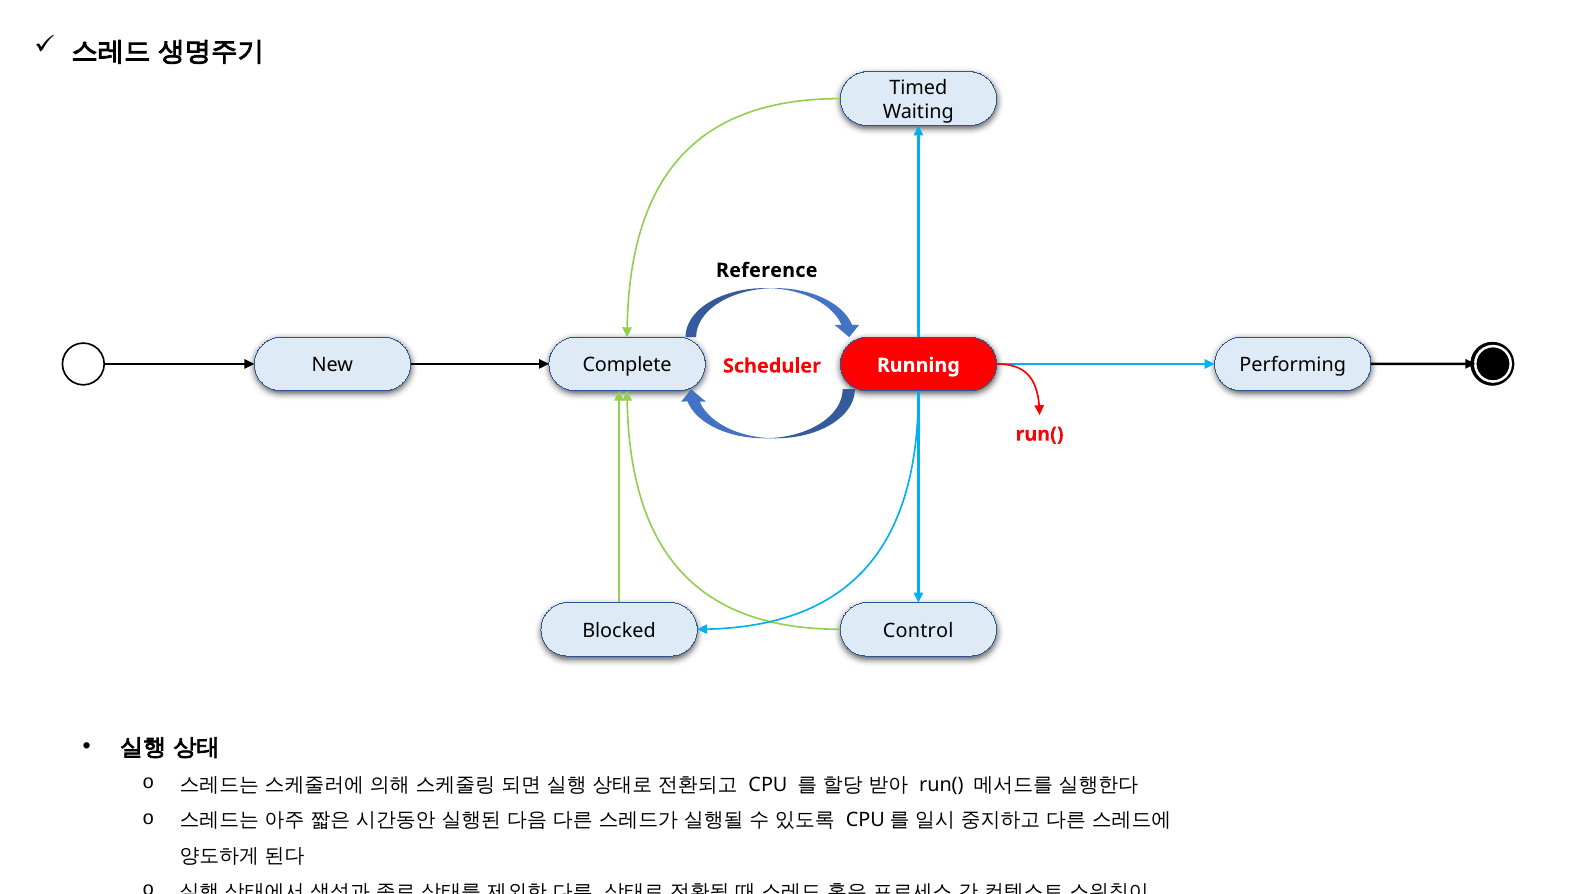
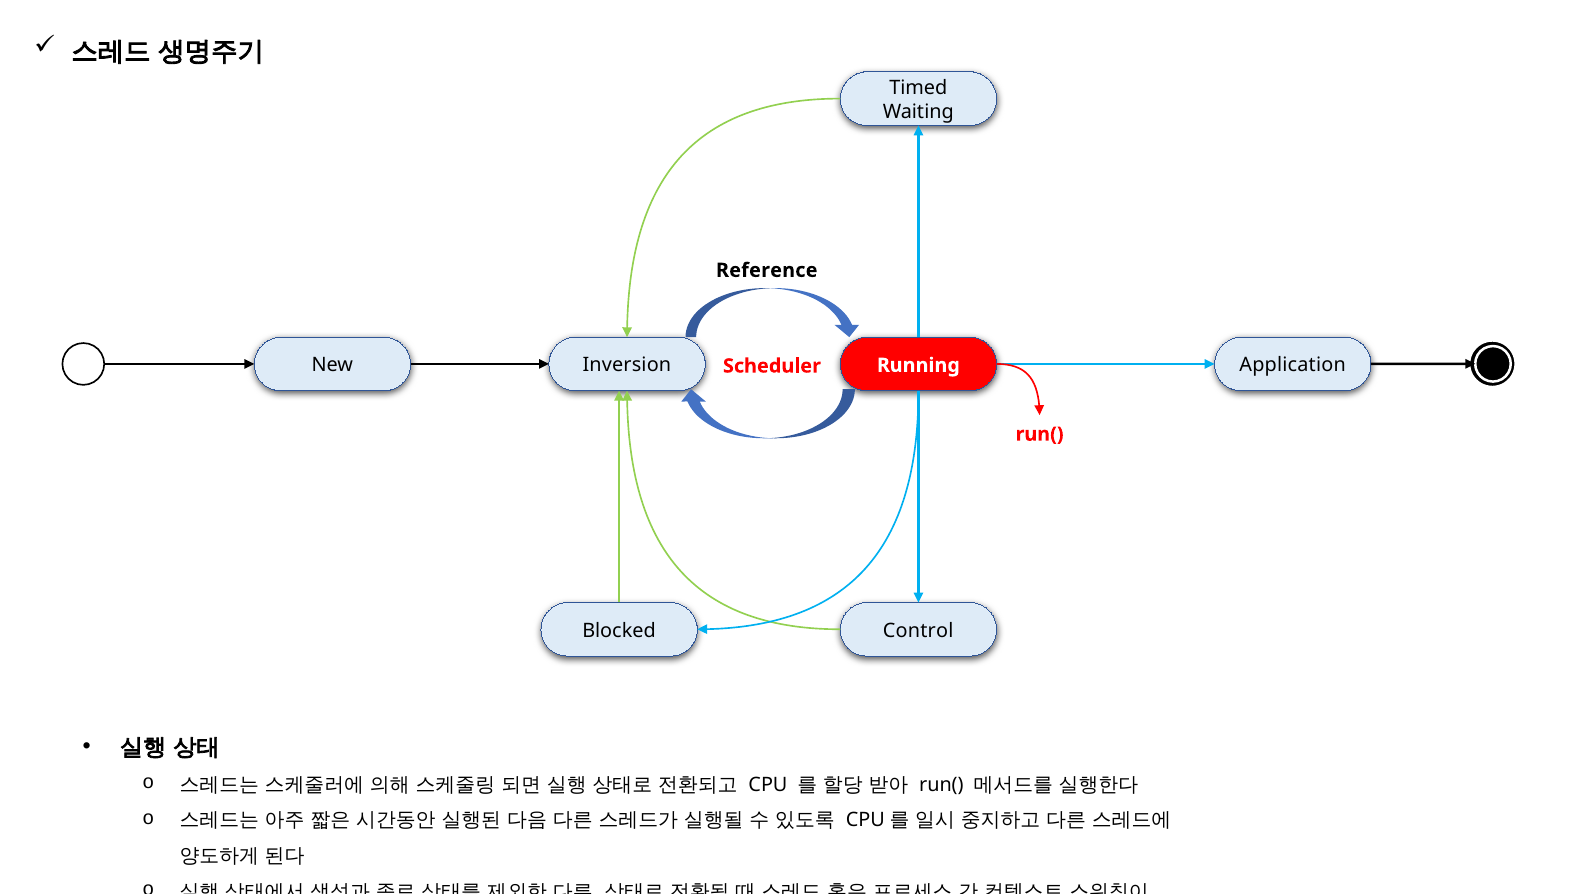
Complete: Complete -> Inversion (627, 365)
Performing: Performing -> Application (1293, 365)
